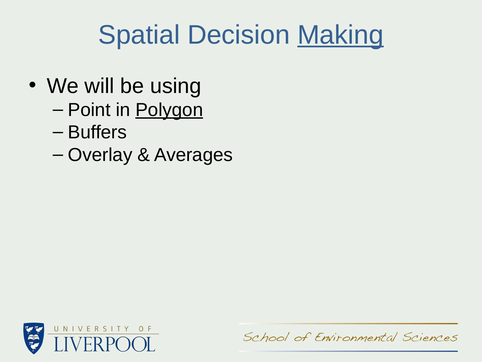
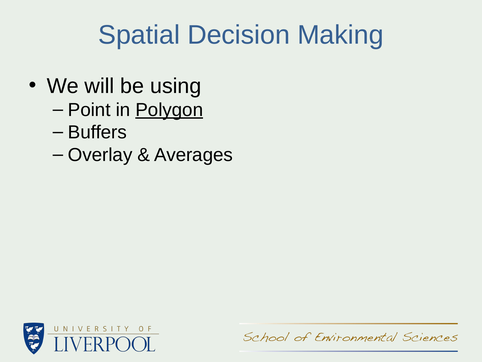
Making underline: present -> none (340, 35)
